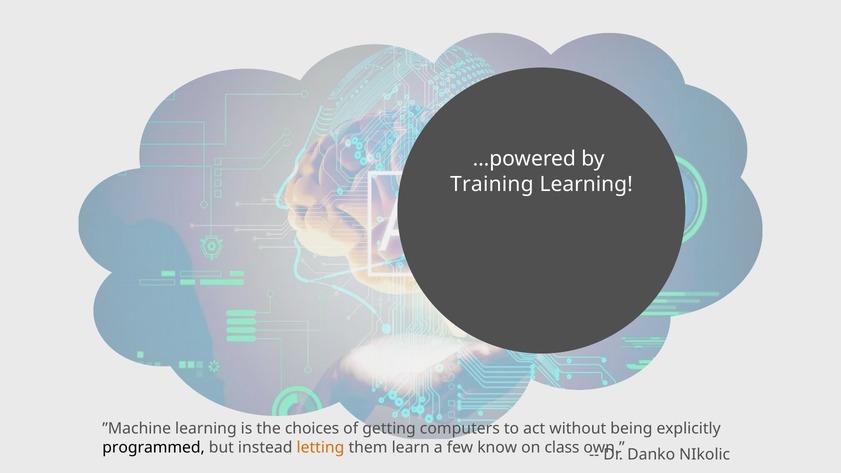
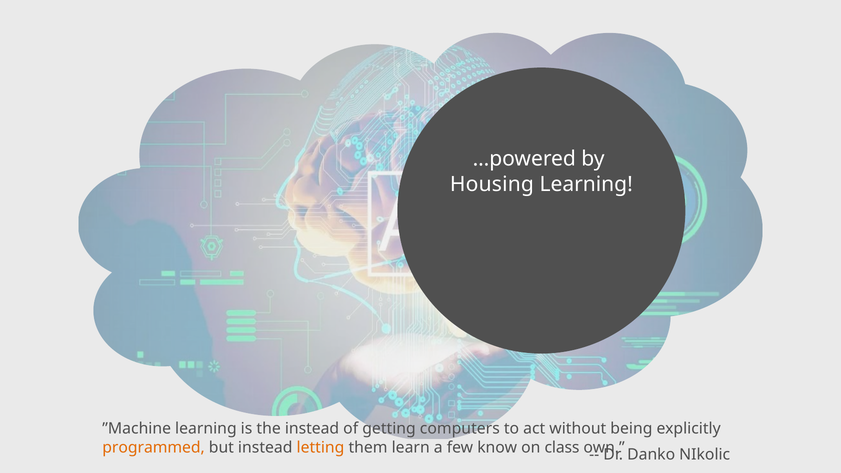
Training: Training -> Housing (492, 184)
the choices: choices -> instead (312, 429)
programmed colour: black -> orange (154, 447)
